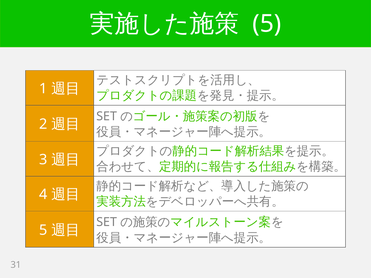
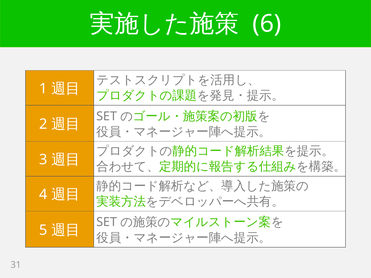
5: 5 -> 6 (267, 24)
